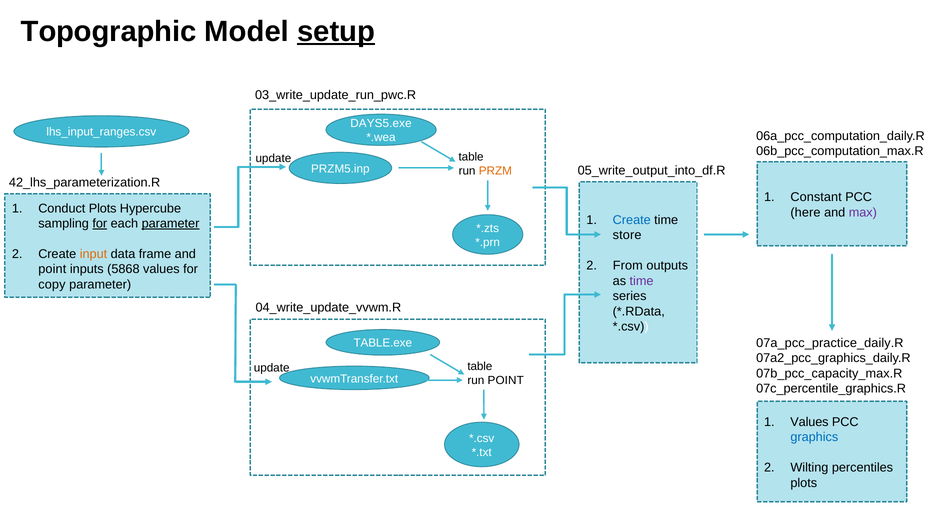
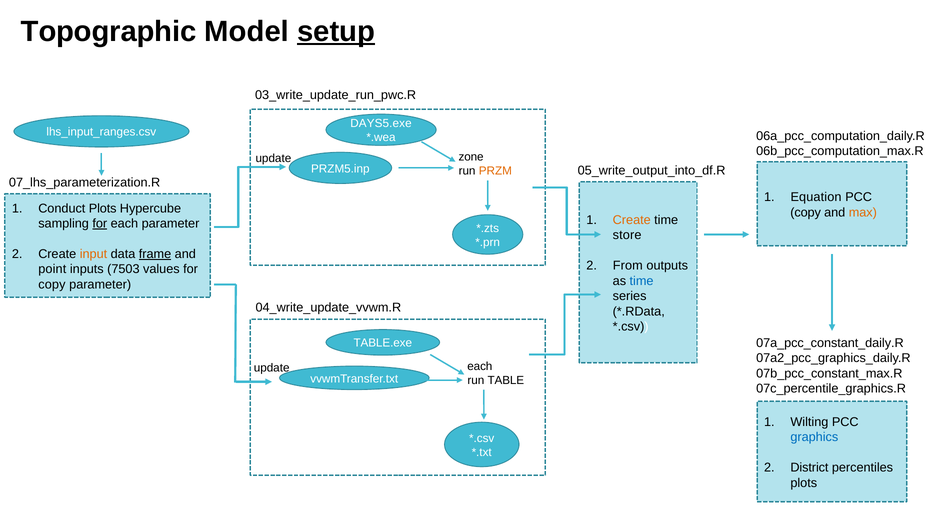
table: table -> zone (471, 157)
42_lhs_parameterization.R: 42_lhs_parameterization.R -> 07_lhs_parameterization.R (85, 183)
Constant: Constant -> Equation (816, 197)
here: here -> copy (806, 212)
max colour: purple -> orange (863, 212)
Create colour: blue -> orange (632, 220)
parameter underline: present -> none (171, 224)
frame underline: none -> present (155, 254)
5868: 5868 -> 7503 (123, 269)
time colour: purple -> blue (642, 281)
07a_pcc_practice_daily.R: 07a_pcc_practice_daily.R -> 07a_pcc_constant_daily.R (830, 343)
table: table -> each (480, 366)
07b_pcc_capacity_max.R: 07b_pcc_capacity_max.R -> 07b_pcc_constant_max.R (829, 373)
run POINT: POINT -> TABLE (506, 381)
Values: Values -> Wilting (809, 422)
Wilting: Wilting -> District (809, 468)
